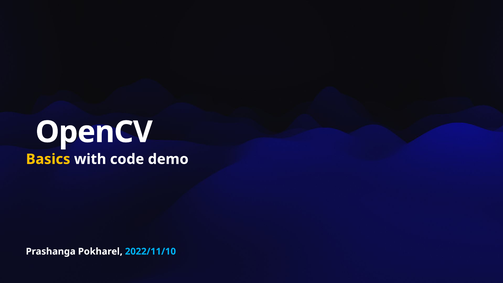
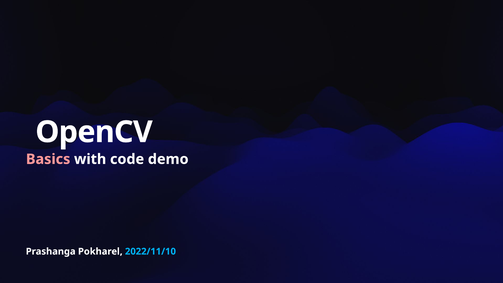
Basics colour: yellow -> pink (48, 159)
